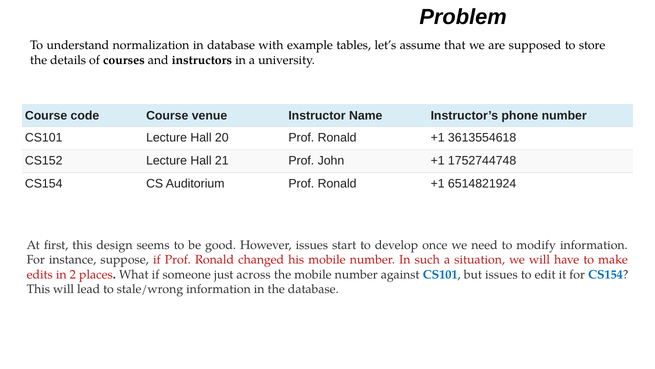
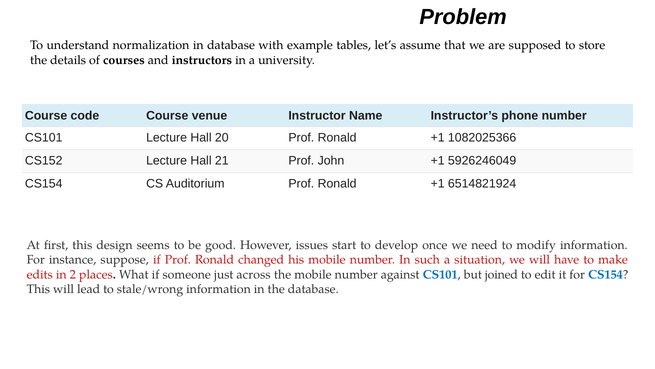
3613554618: 3613554618 -> 1082025366 (482, 138)
1752744748: 1752744748 -> 5926246049 (482, 161)
but issues: issues -> joined (501, 274)
